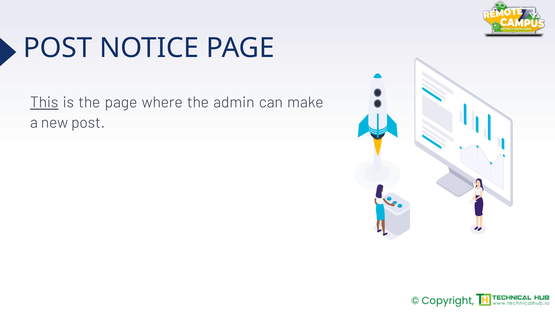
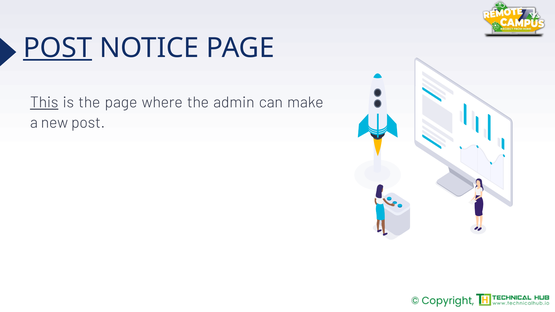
POST underline: none -> present (58, 48)
